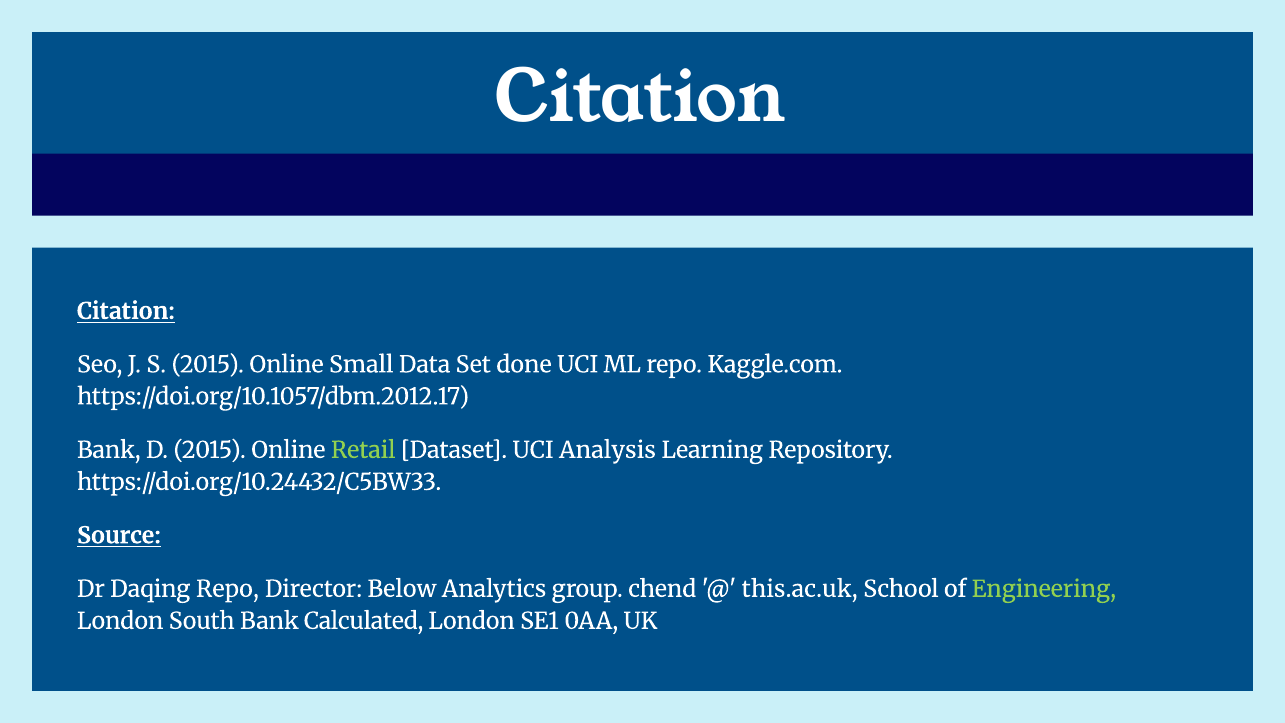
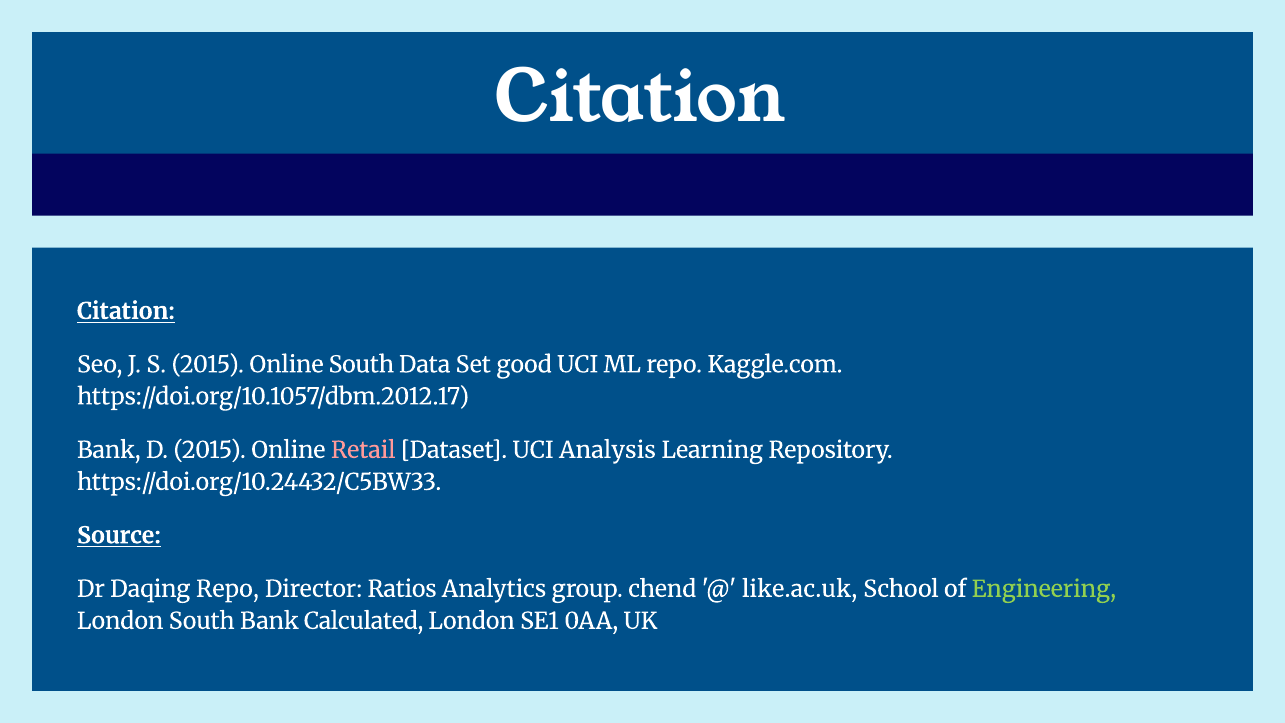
Online Small: Small -> South (361, 365)
done: done -> good (524, 365)
Retail colour: light green -> pink (363, 450)
Below: Below -> Ratios (402, 589)
this.ac.uk: this.ac.uk -> like.ac.uk (800, 589)
